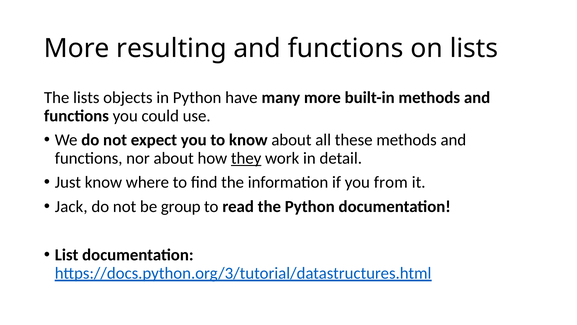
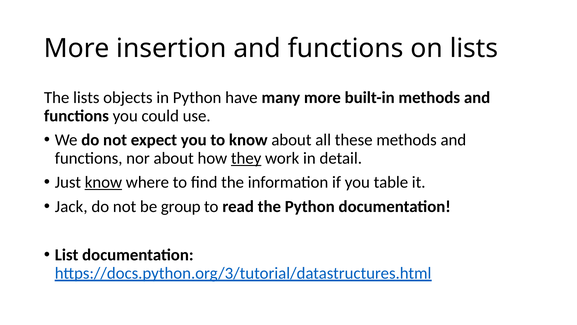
resulting: resulting -> insertion (171, 48)
know underline: none -> present (103, 182)
from: from -> table (391, 182)
